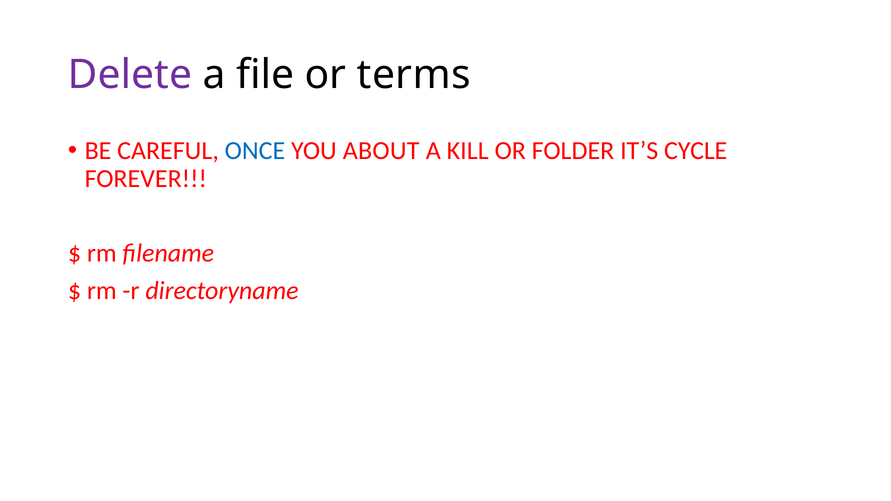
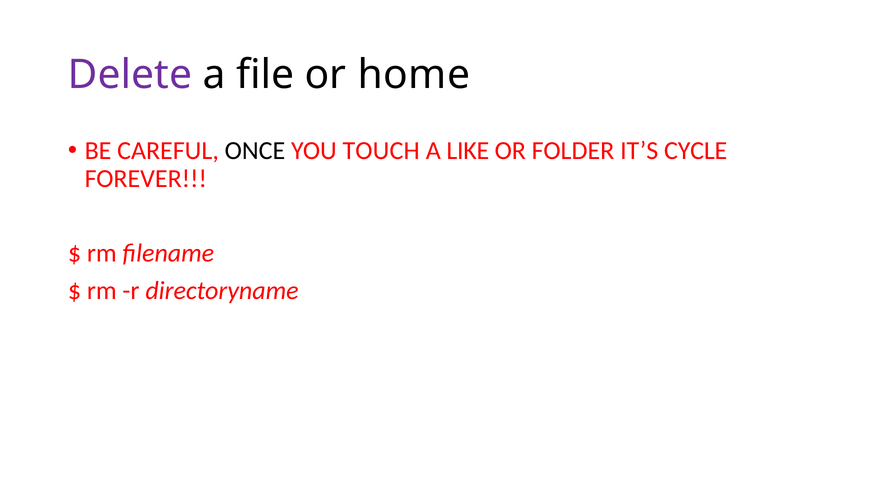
terms: terms -> home (414, 75)
ONCE colour: blue -> black (255, 151)
ABOUT: ABOUT -> TOUCH (381, 151)
KILL: KILL -> LIKE (468, 151)
